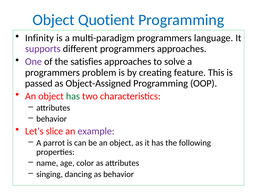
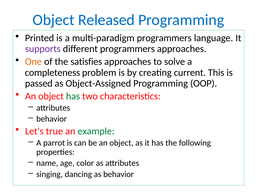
Quotient: Quotient -> Released (106, 20)
Infinity: Infinity -> Printed (40, 38)
One colour: purple -> orange (33, 62)
programmers: programmers -> completeness (52, 72)
feature: feature -> current (190, 72)
slice: slice -> true (54, 131)
example colour: purple -> green (96, 131)
